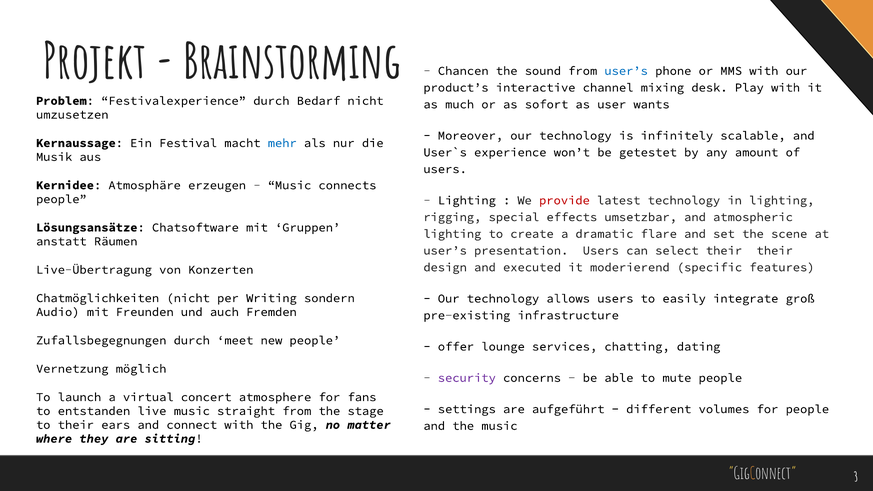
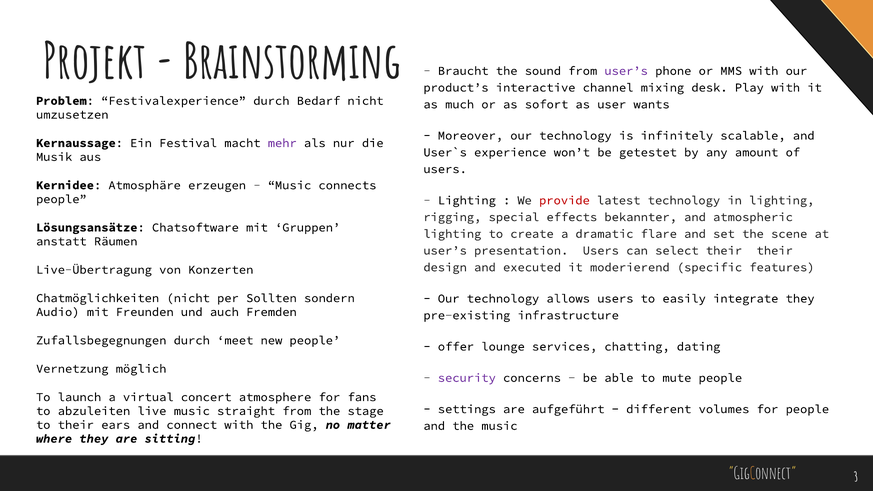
Chancen: Chancen -> Braucht (463, 71)
user’s colour: blue -> purple (626, 71)
mehr colour: blue -> purple (282, 143)
umsetzbar: umsetzbar -> bekannter (641, 217)
Writing: Writing -> Sollten (271, 298)
integrate groß: groß -> they (800, 299)
entstanden: entstanden -> abzuleiten (94, 411)
